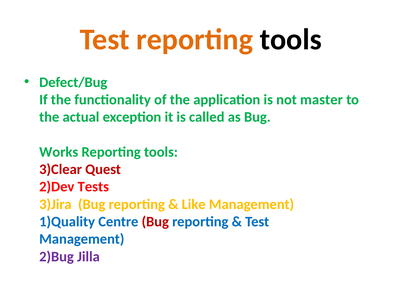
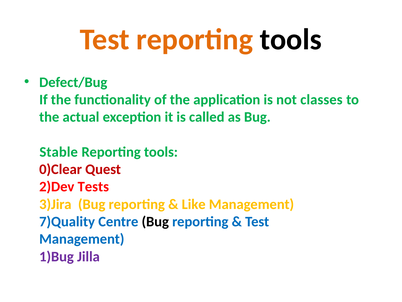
master: master -> classes (321, 99)
Works: Works -> Stable (59, 152)
3)Clear: 3)Clear -> 0)Clear (61, 169)
1)Quality: 1)Quality -> 7)Quality (67, 221)
Bug colour: red -> black (155, 221)
2)Bug: 2)Bug -> 1)Bug (57, 256)
